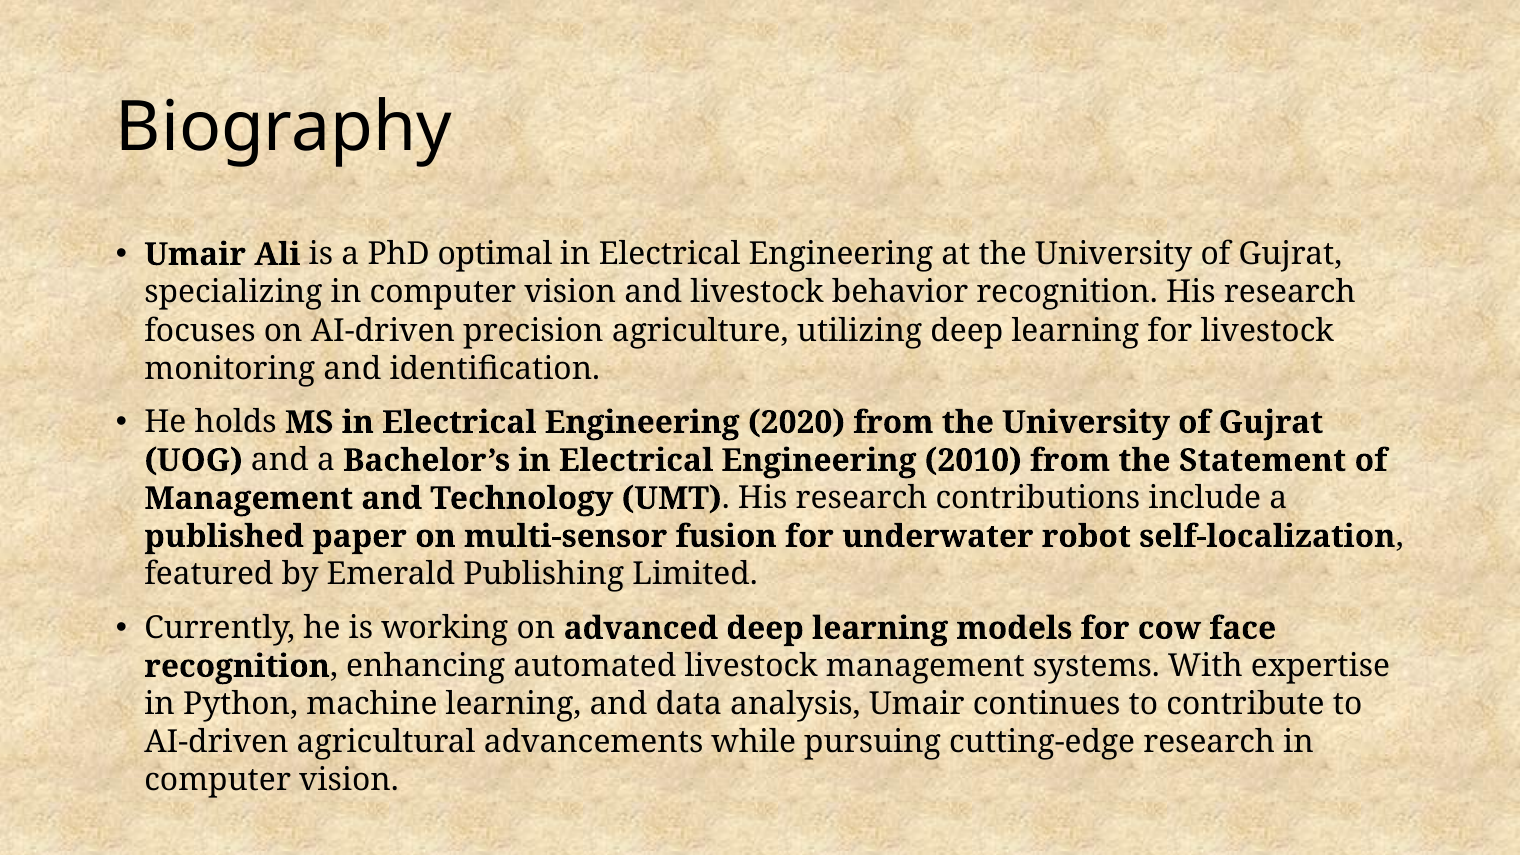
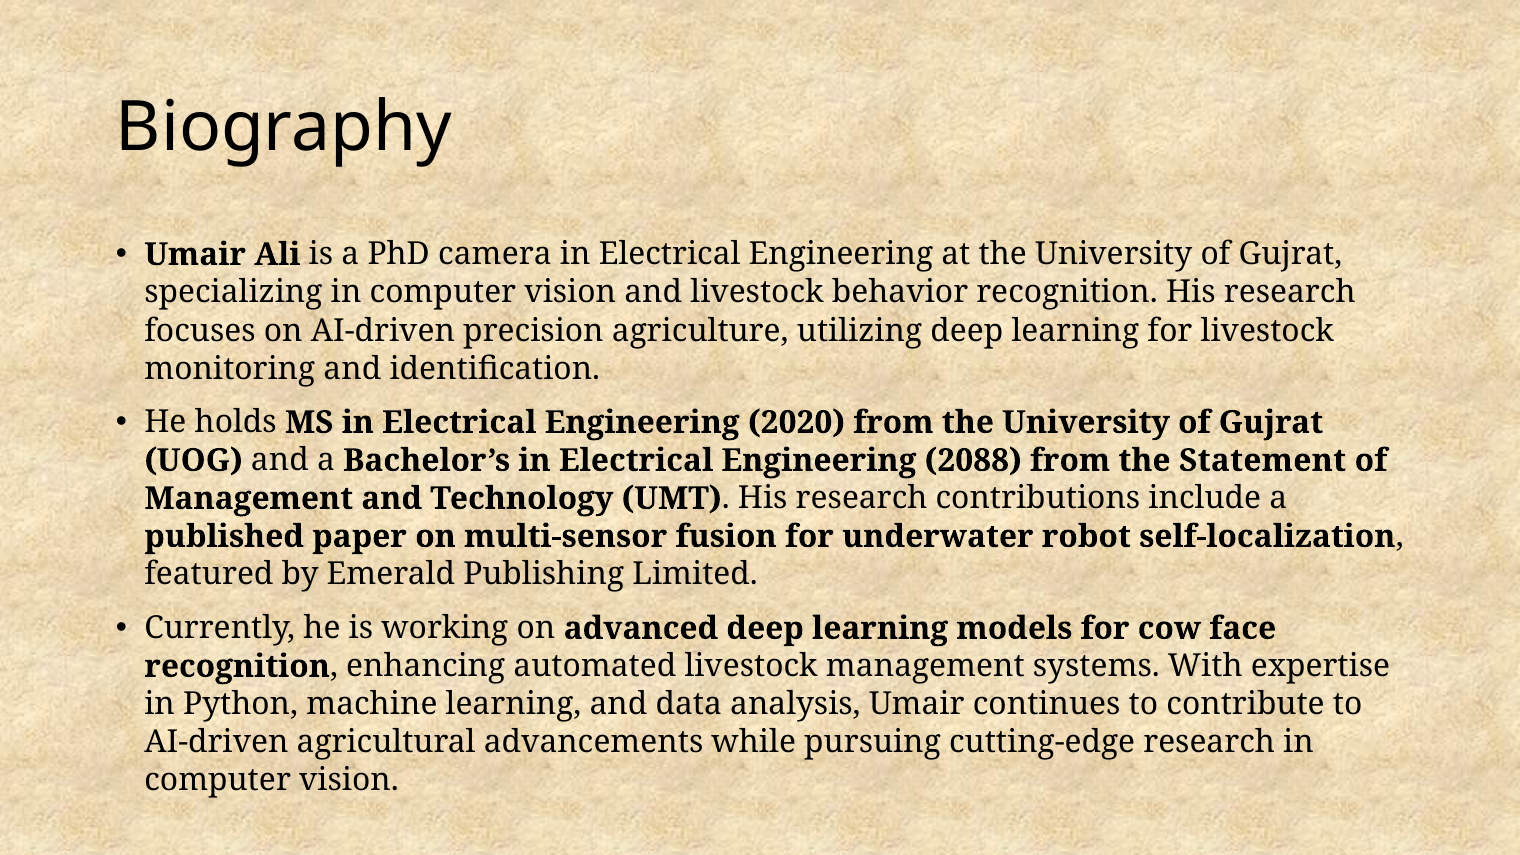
optimal: optimal -> camera (495, 255)
2010: 2010 -> 2088 (973, 460)
